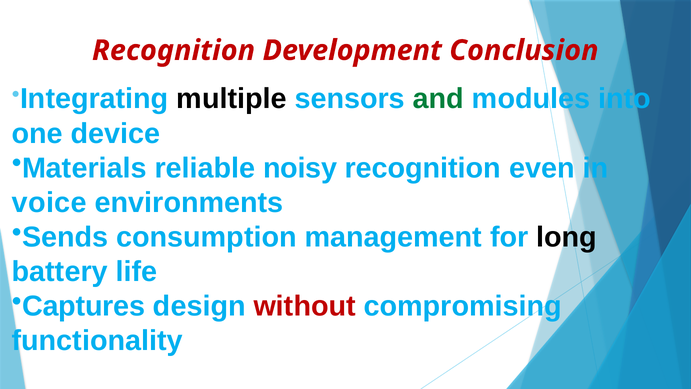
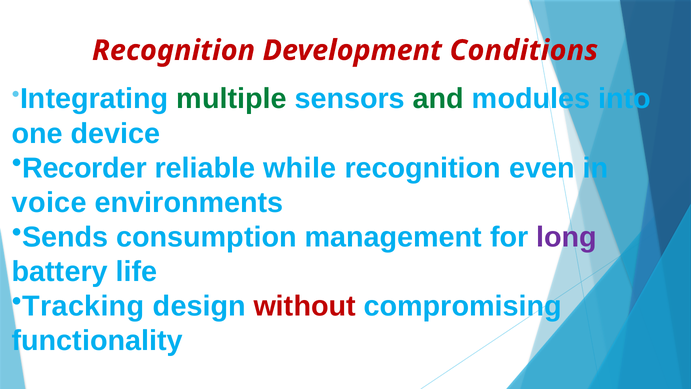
Conclusion: Conclusion -> Conditions (524, 50)
multiple colour: black -> green (232, 99)
Materials: Materials -> Recorder (84, 168)
noisy: noisy -> while (300, 168)
long colour: black -> purple (567, 237)
Captures: Captures -> Tracking (83, 306)
